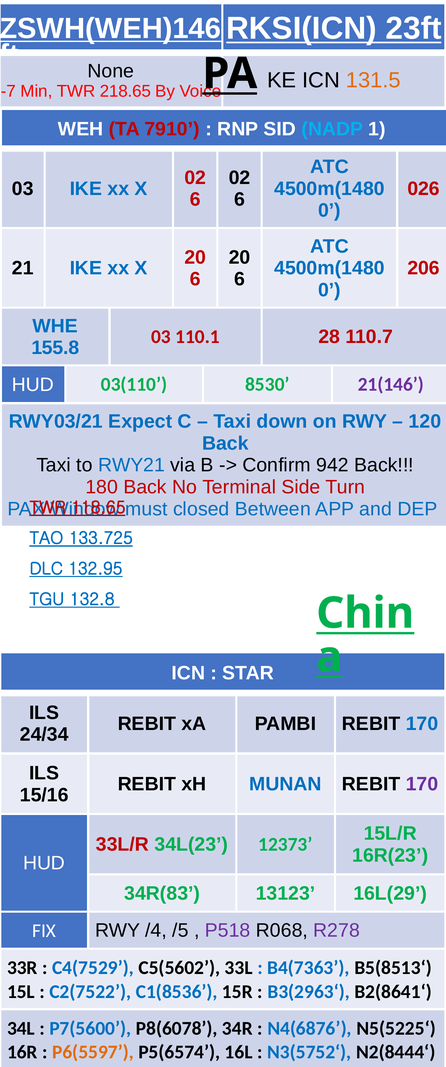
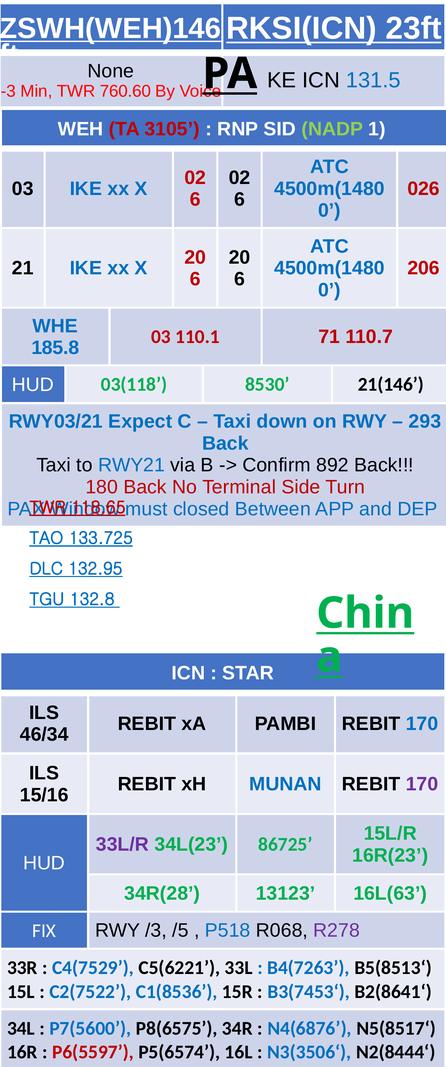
-7: -7 -> -3 (8, 91)
218.65: 218.65 -> 760.60 (125, 91)
131.5 colour: orange -> blue (373, 80)
7910: 7910 -> 3105 (172, 129)
NADP colour: light blue -> light green (332, 129)
28: 28 -> 71 (329, 337)
155.8: 155.8 -> 185.8 (55, 348)
03(110: 03(110 -> 03(118 (134, 385)
21(146 colour: purple -> black (391, 385)
120: 120 -> 293 (425, 421)
942: 942 -> 892 (332, 465)
24/34: 24/34 -> 46/34 (44, 735)
33L/R colour: red -> purple (122, 845)
12373: 12373 -> 86725 (285, 845)
34R(83: 34R(83 -> 34R(28 (162, 893)
16L(29: 16L(29 -> 16L(63 (390, 893)
/4: /4 -> /3 (156, 931)
P518 colour: purple -> blue (228, 931)
C5(5602: C5(5602 -> C5(6221 (179, 968)
B4(7363: B4(7363 -> B4(7263 (308, 968)
B3(2963‘: B3(2963‘ -> B3(7453‘ (309, 992)
P8(6078: P8(6078 -> P8(6575 (177, 1028)
N5(5225‘: N5(5225‘ -> N5(8517‘ (396, 1028)
P6(5597 colour: orange -> red (93, 1052)
N3(5752‘: N3(5752‘ -> N3(3506‘ (309, 1052)
